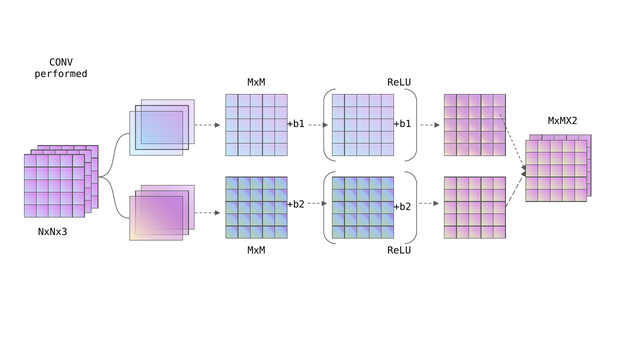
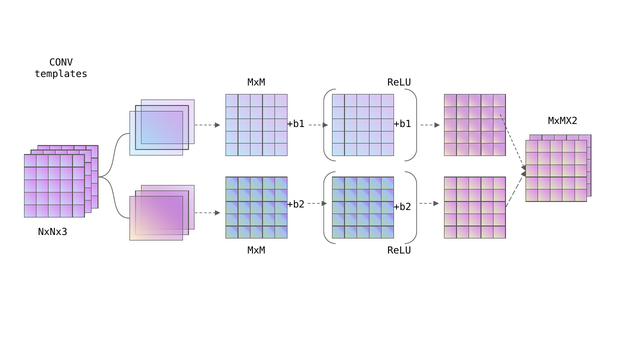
performed: performed -> templates (61, 74)
